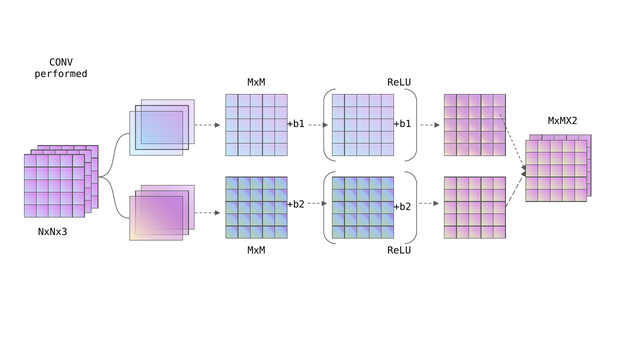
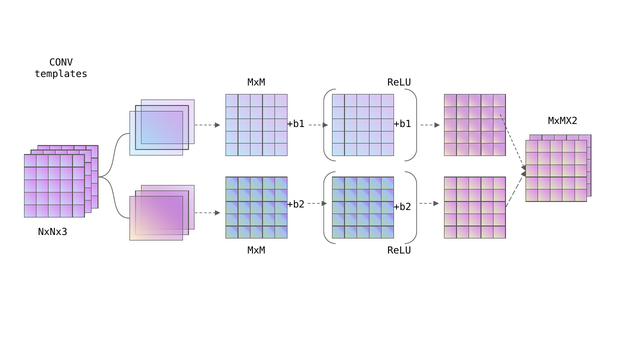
performed: performed -> templates (61, 74)
